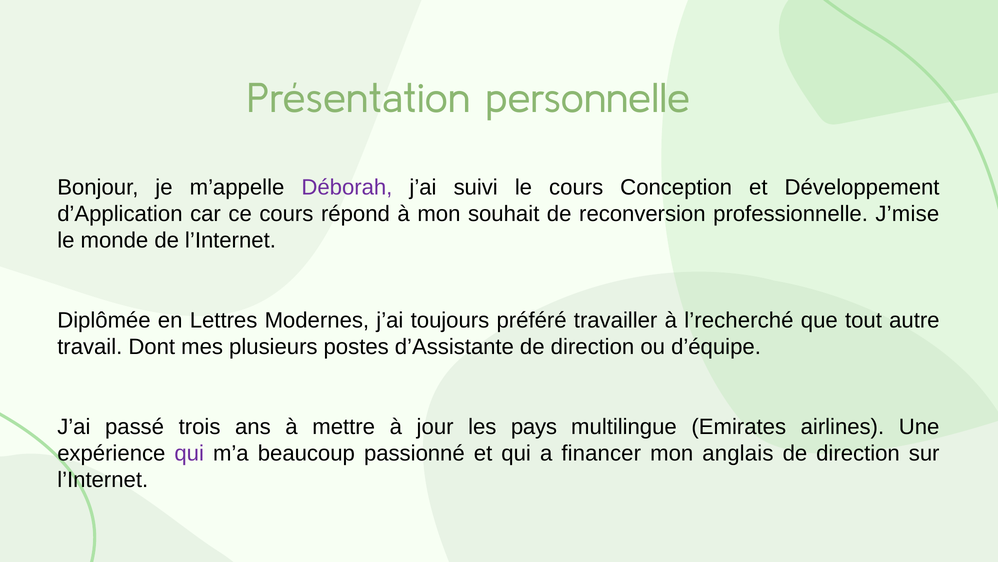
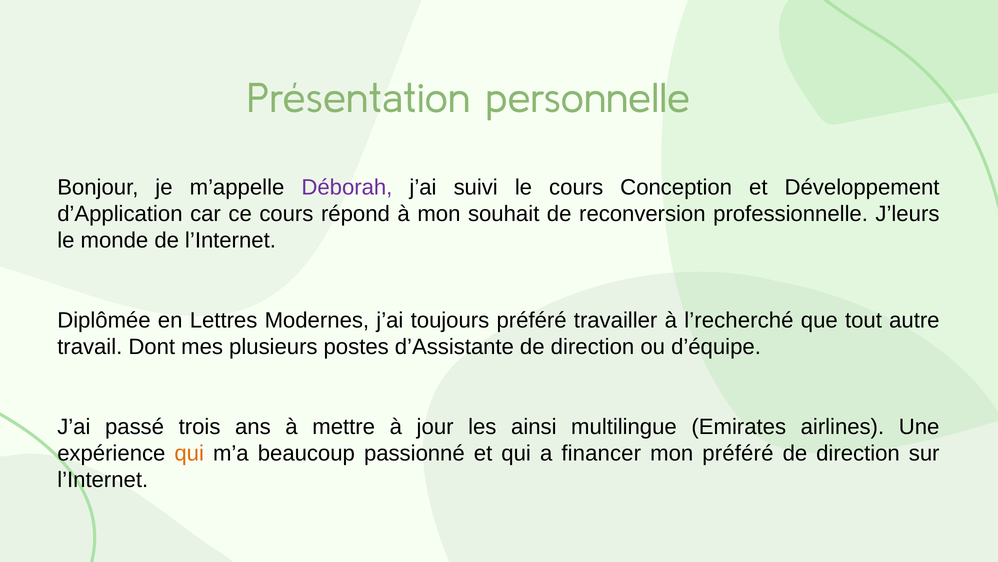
J’mise: J’mise -> J’leurs (907, 214)
pays: pays -> ainsi (534, 426)
qui colour: purple -> orange (189, 453)
mon anglais: anglais -> préféré (738, 453)
